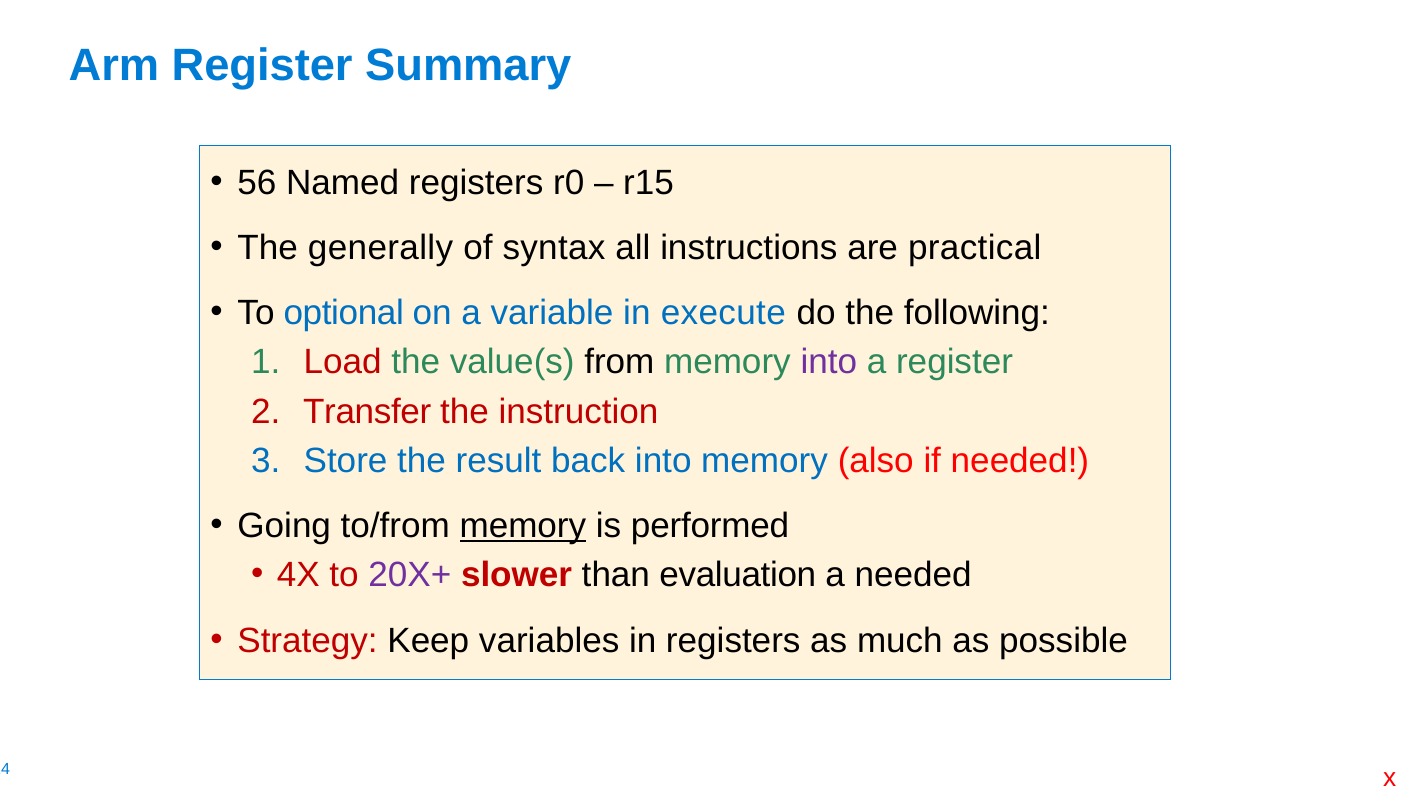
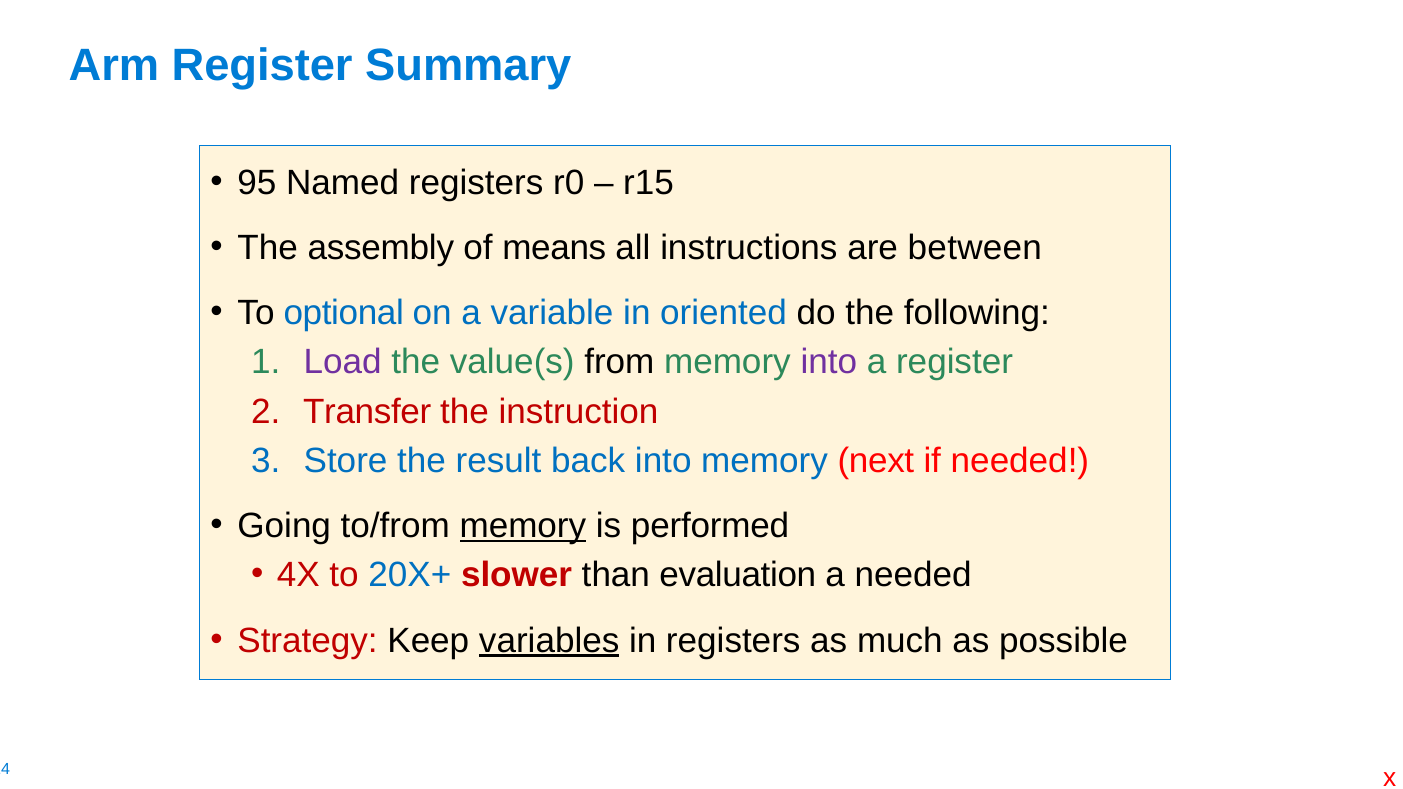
56: 56 -> 95 (257, 183)
generally: generally -> assembly (381, 248)
syntax: syntax -> means (554, 248)
practical: practical -> between (975, 248)
execute: execute -> oriented (723, 313)
Load colour: red -> purple (343, 362)
also: also -> next (876, 461)
20X+ colour: purple -> blue (410, 575)
variables underline: none -> present (549, 641)
